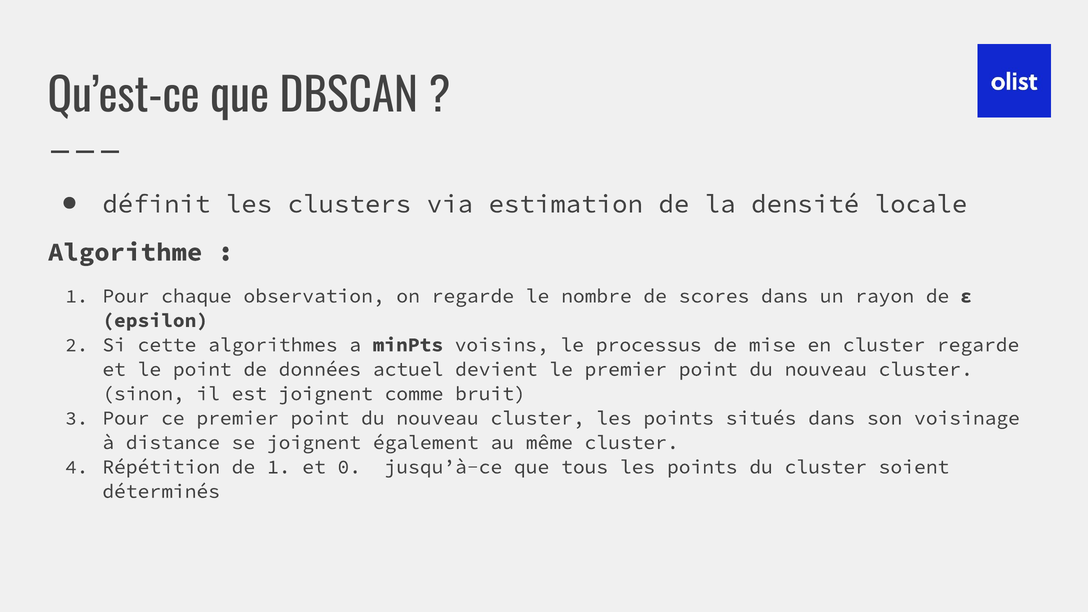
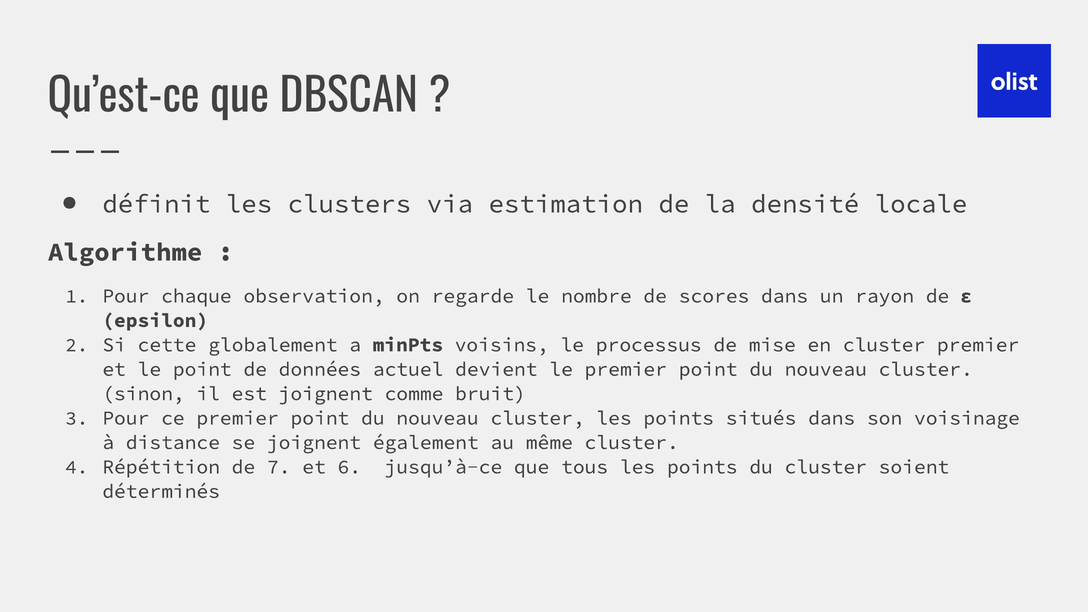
algorithmes: algorithmes -> globalement (273, 345)
cluster regarde: regarde -> premier (978, 345)
de 1: 1 -> 7 (279, 467)
0: 0 -> 6 (349, 467)
